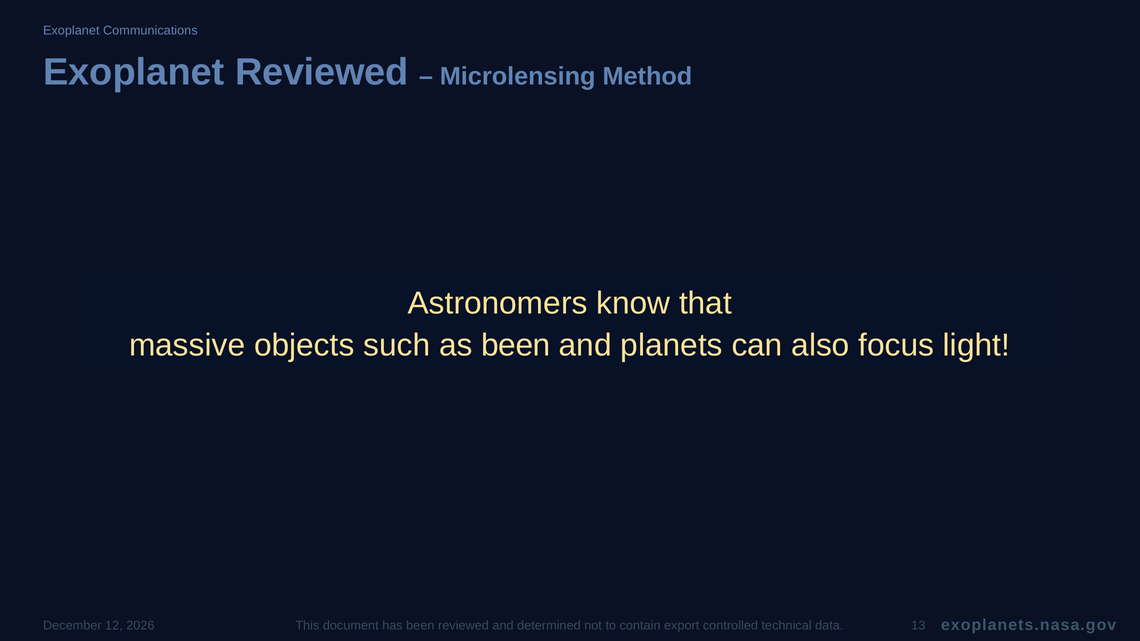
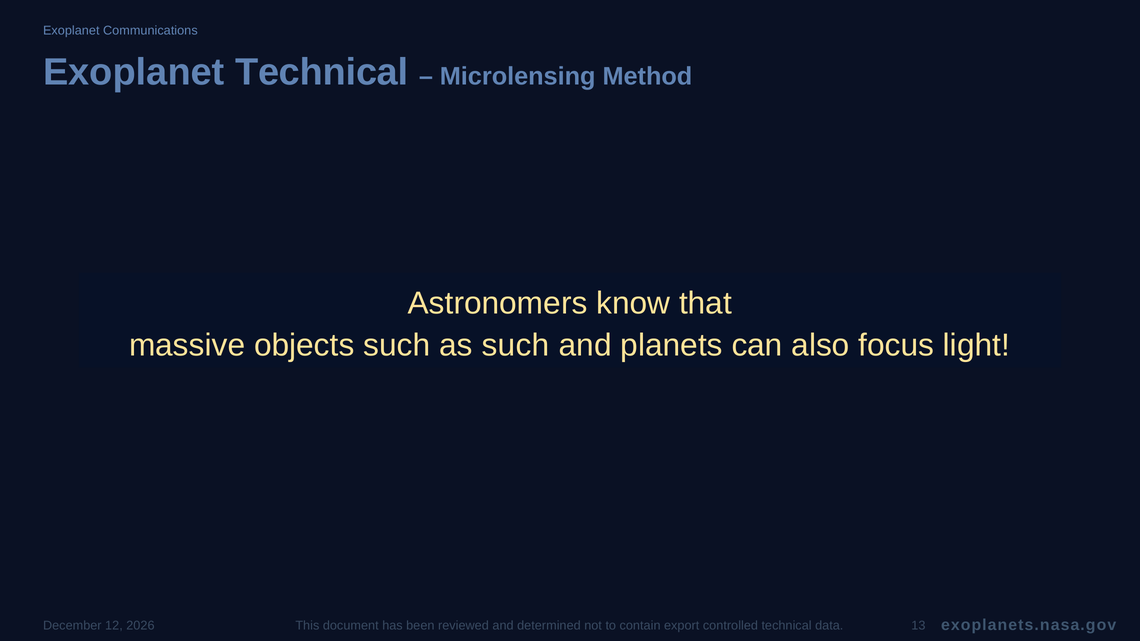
Exoplanet Reviewed: Reviewed -> Technical (322, 72)
as been: been -> such (516, 345)
